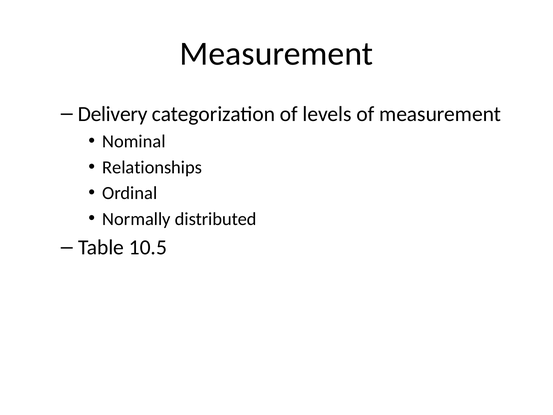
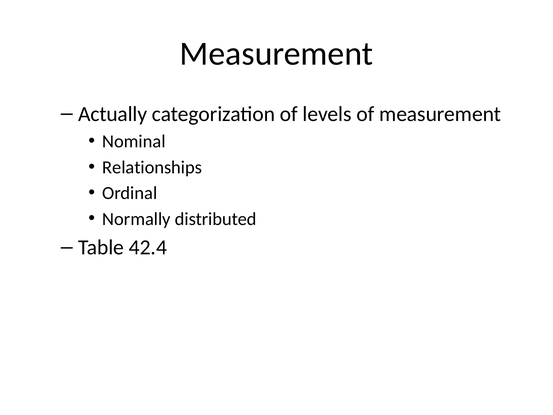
Delivery: Delivery -> Actually (113, 114)
10.5: 10.5 -> 42.4 (148, 247)
